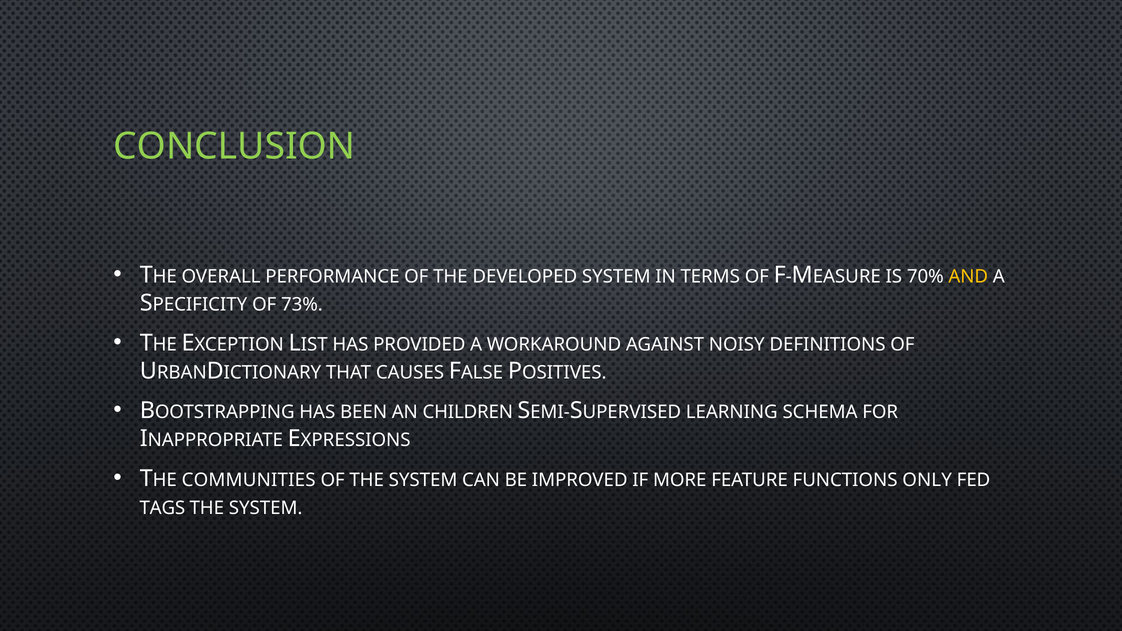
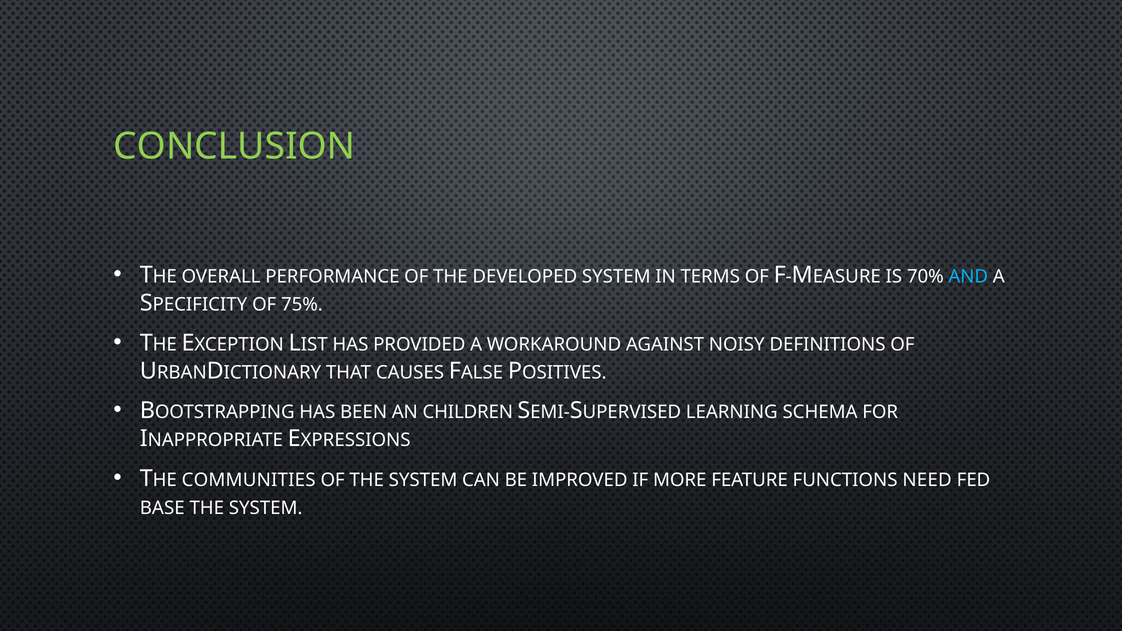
AND colour: yellow -> light blue (968, 277)
73%: 73% -> 75% (302, 305)
ONLY: ONLY -> NEED (927, 480)
TAGS: TAGS -> BASE (162, 508)
